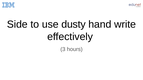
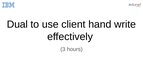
Side: Side -> Dual (17, 24)
dusty: dusty -> client (73, 24)
